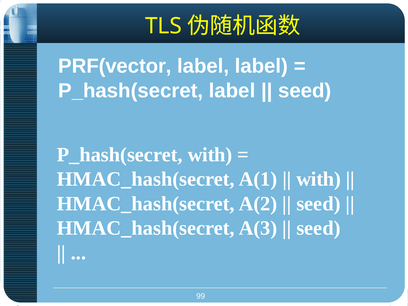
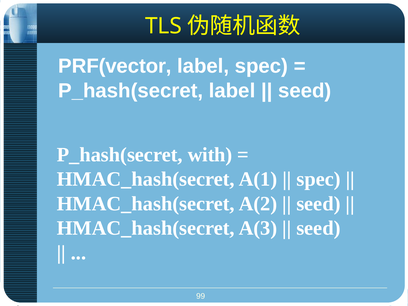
label label: label -> spec (261, 66)
with: with -> spec (319, 179)
